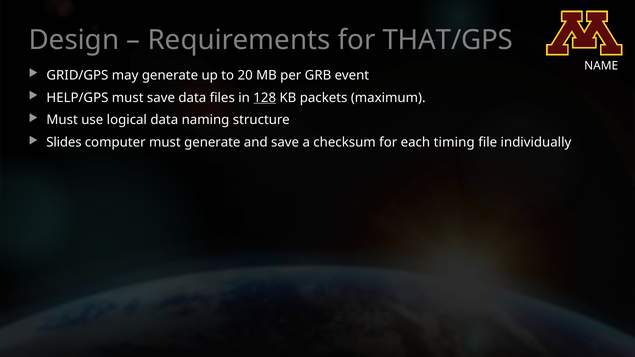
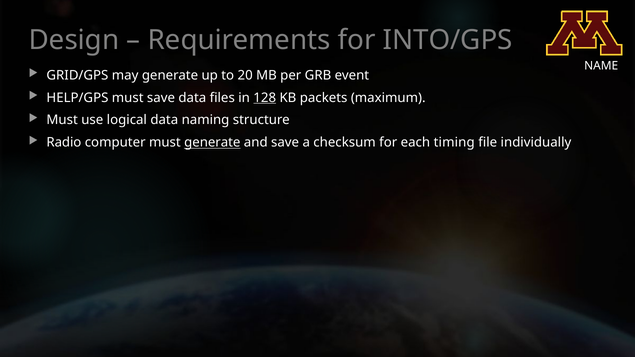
THAT/GPS: THAT/GPS -> INTO/GPS (448, 40)
Slides: Slides -> Radio (64, 143)
generate underline: none -> present (212, 143)
